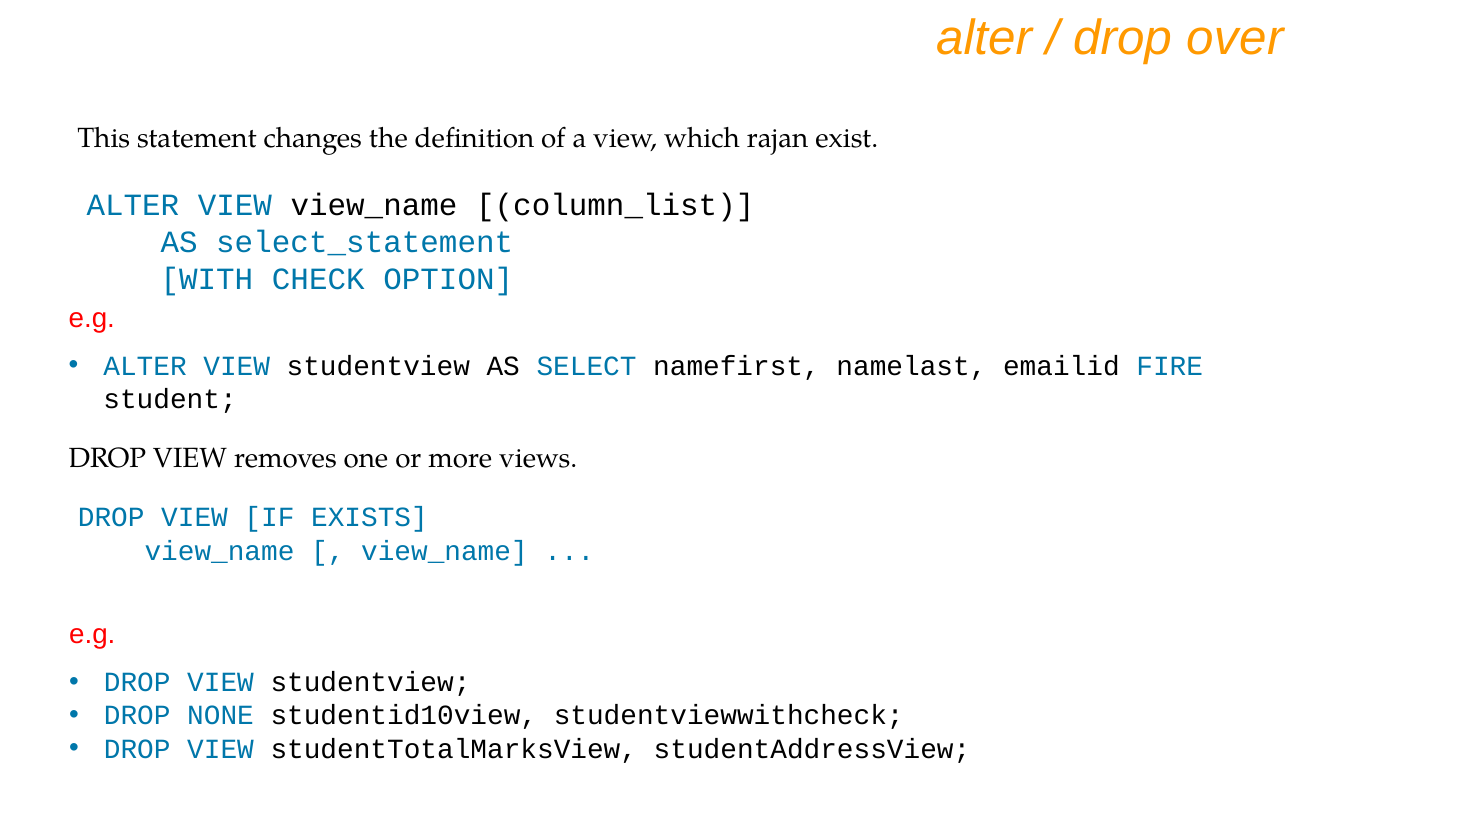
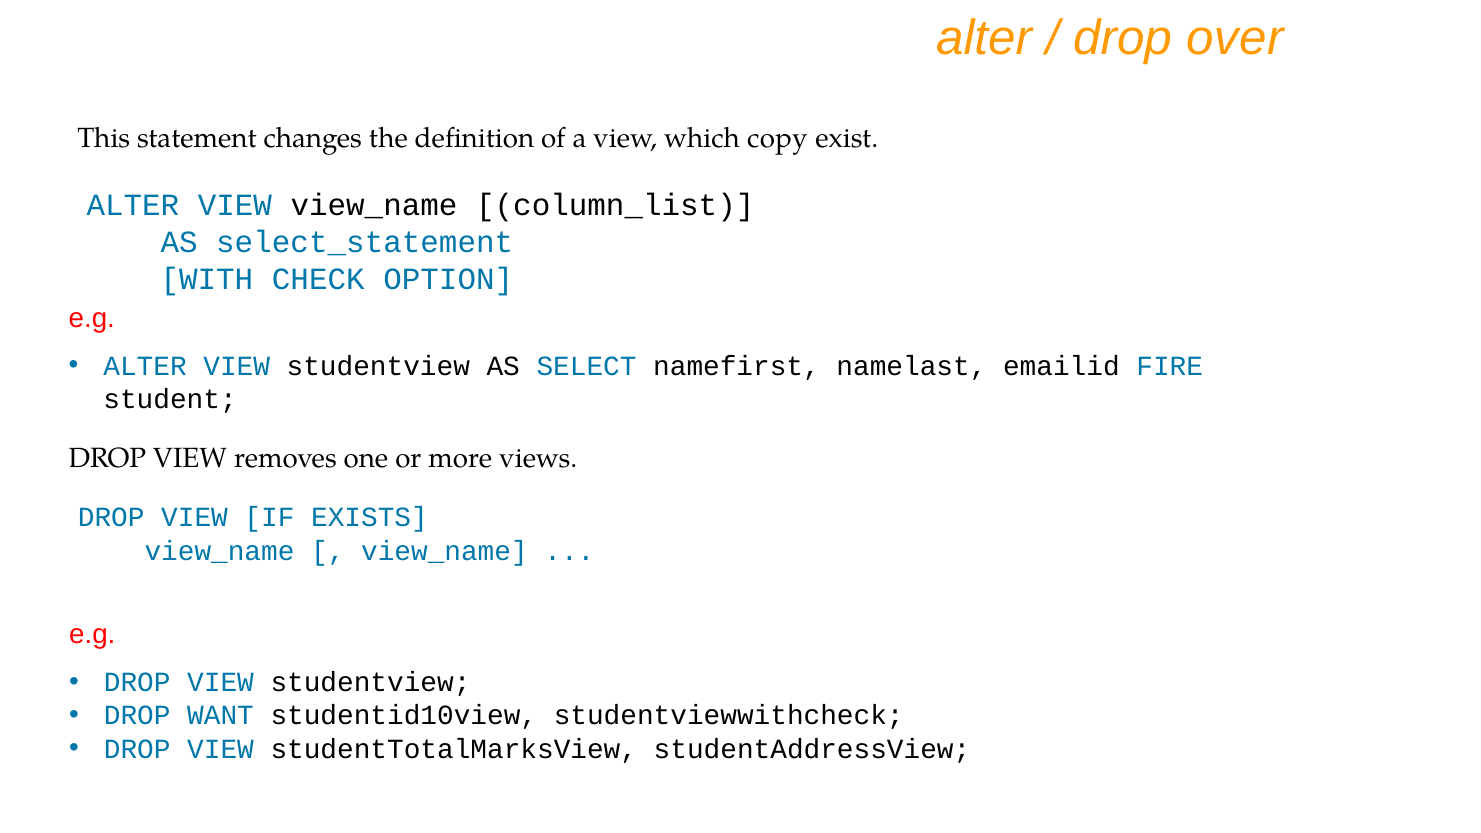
rajan: rajan -> copy (777, 139)
NONE: NONE -> WANT (221, 716)
